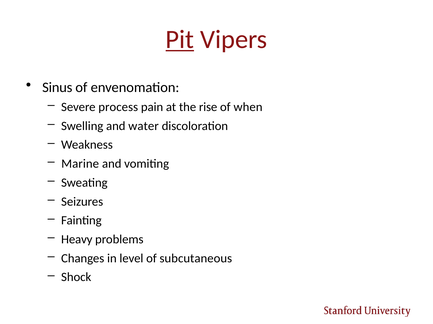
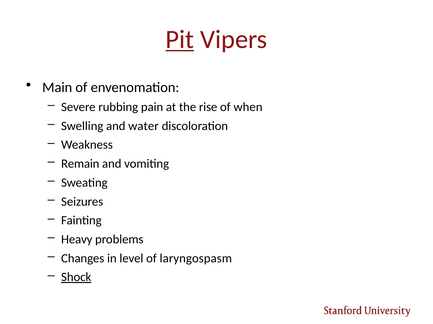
Sinus: Sinus -> Main (57, 88)
process: process -> rubbing (118, 107)
Marine: Marine -> Remain (80, 164)
subcutaneous: subcutaneous -> laryngospasm (196, 259)
Shock underline: none -> present (76, 278)
